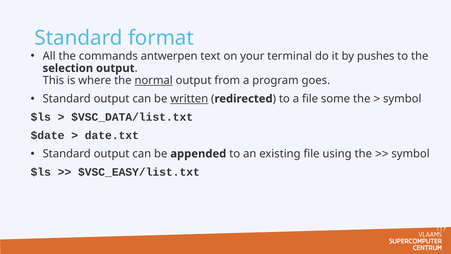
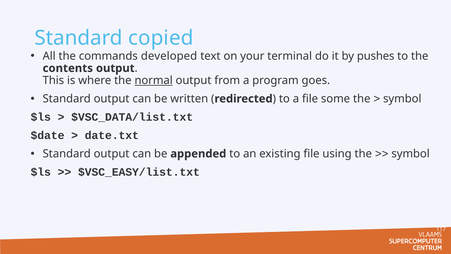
format: format -> copied (161, 38)
antwerpen: antwerpen -> developed (169, 56)
selection: selection -> contents (68, 68)
written underline: present -> none (189, 99)
